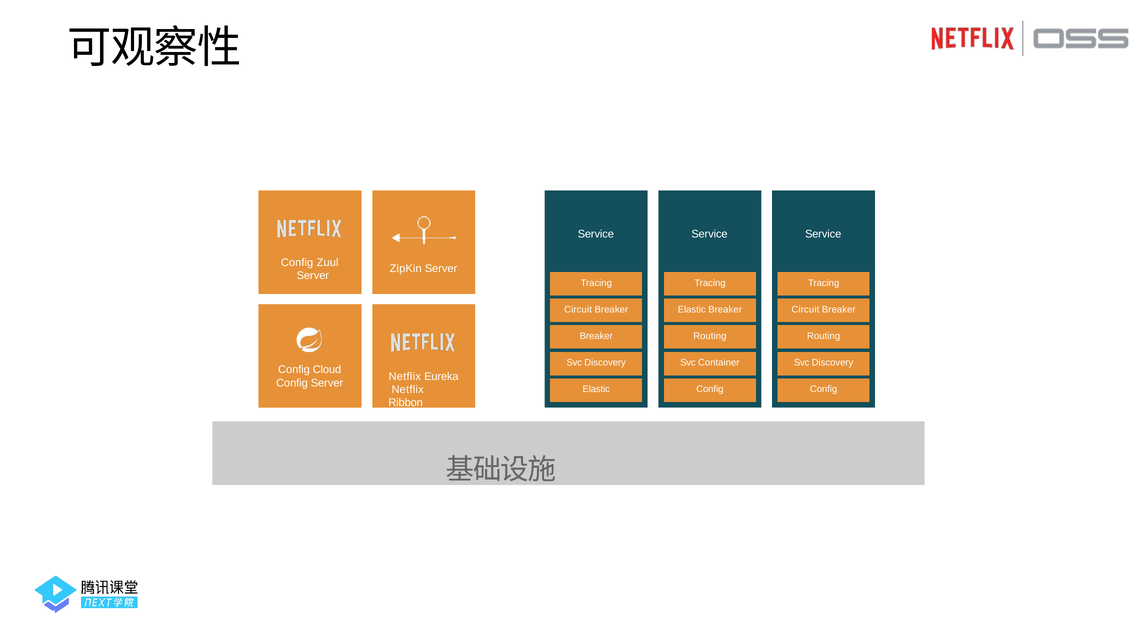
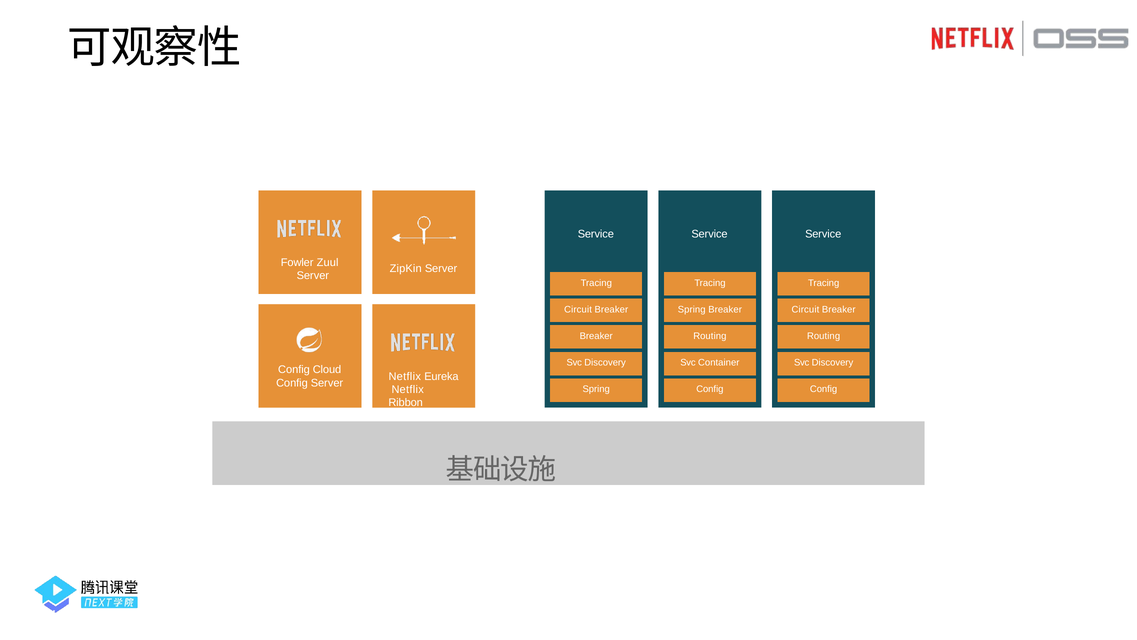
Config: Config -> Fowler (297, 262)
Elastic: Elastic -> Spring (692, 309)
Elastic: Elastic -> Spring (596, 389)
